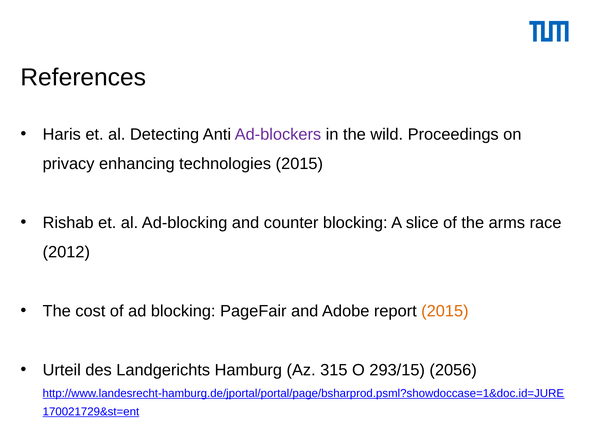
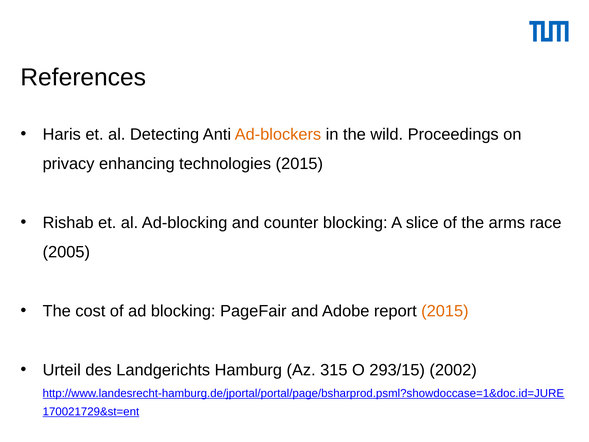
Ad-blockers colour: purple -> orange (278, 134)
2012: 2012 -> 2005 (66, 252)
2056: 2056 -> 2002 (453, 370)
